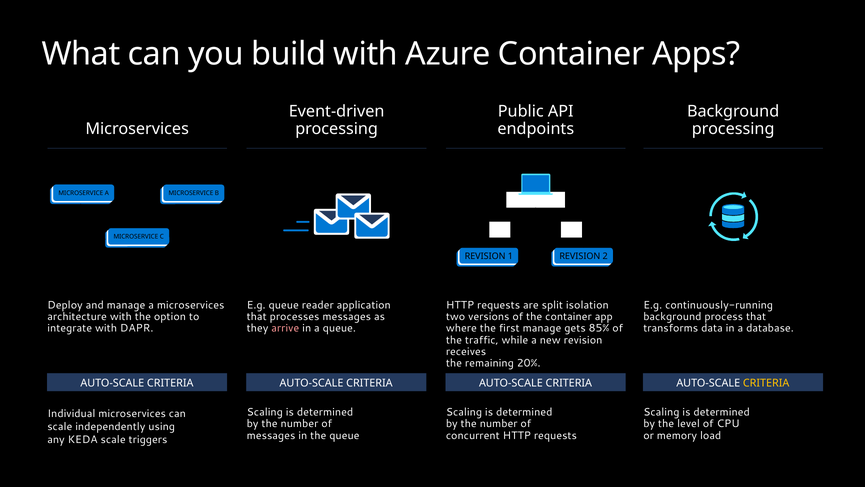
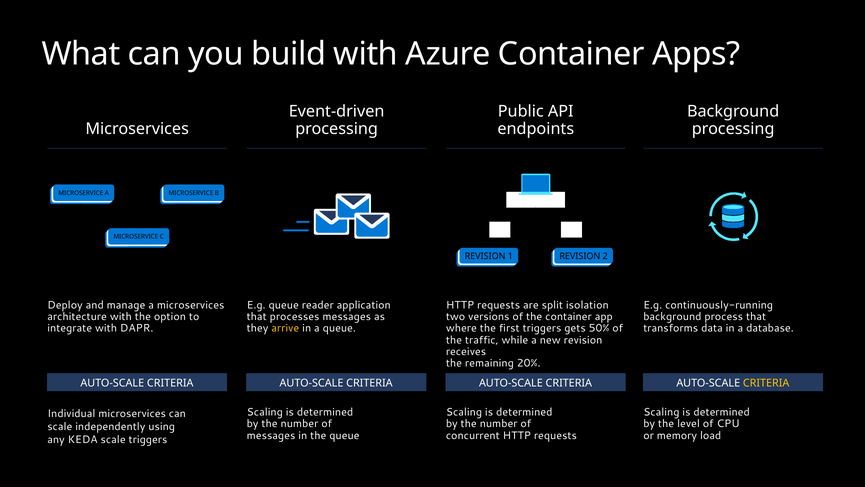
first manage: manage -> triggers (542, 328)
85%: 85% -> 50% (599, 328)
arrive colour: pink -> yellow (285, 328)
